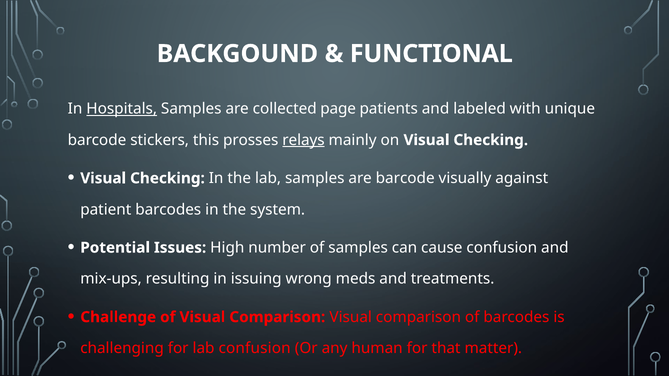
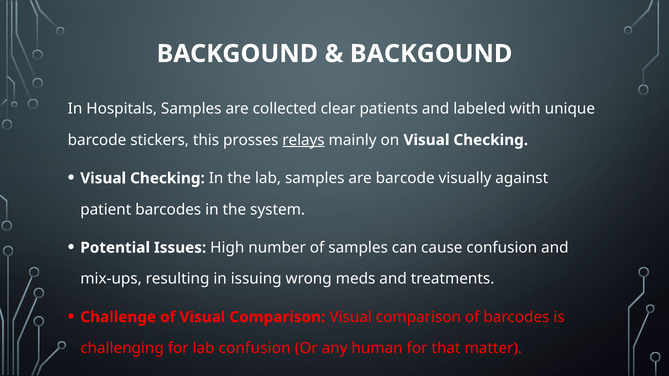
FUNCTIONAL: FUNCTIONAL -> BACKGOUND (431, 54)
Hospitals underline: present -> none (122, 109)
page: page -> clear (338, 109)
